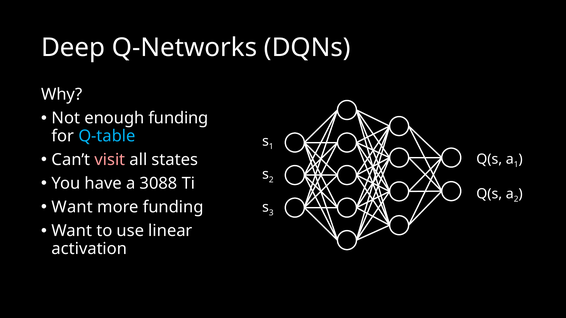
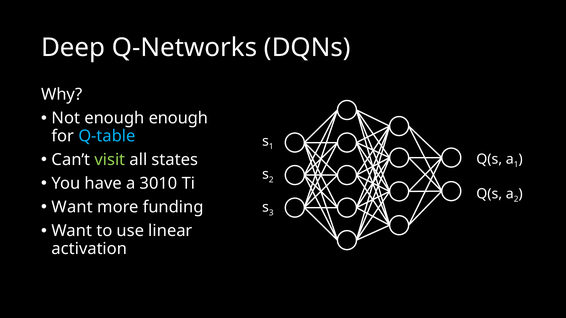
enough funding: funding -> enough (178, 118)
visit colour: pink -> light green (110, 160)
3088: 3088 -> 3010 (159, 184)
